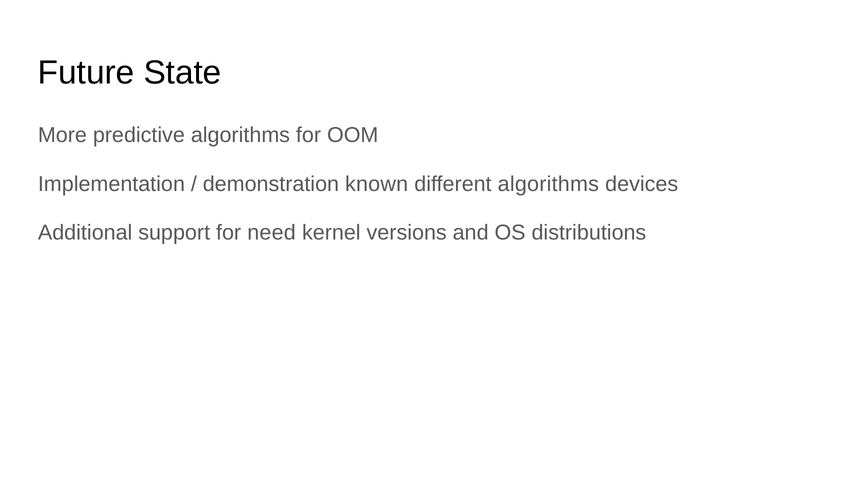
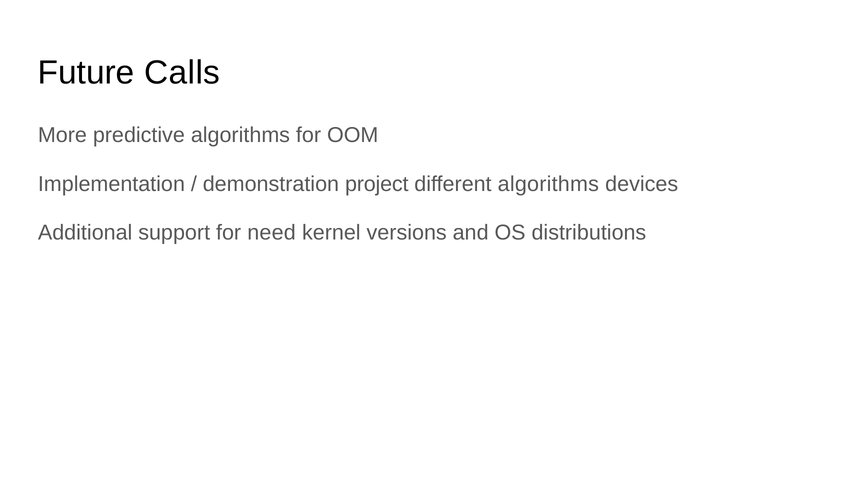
State: State -> Calls (182, 73)
known: known -> project (377, 184)
